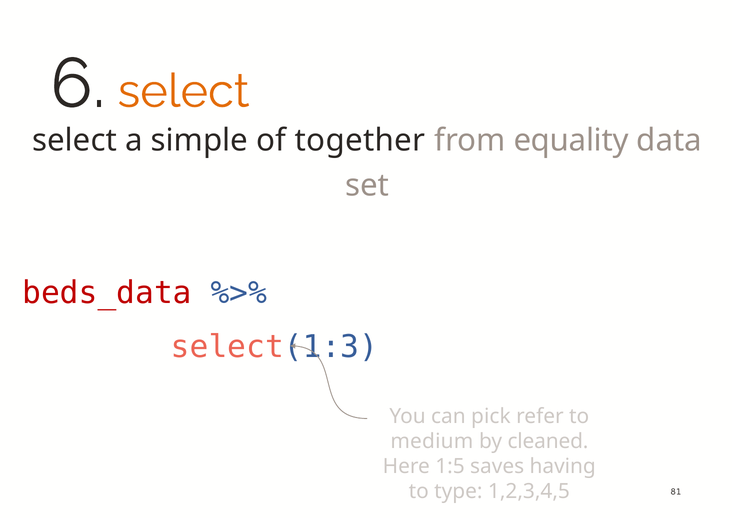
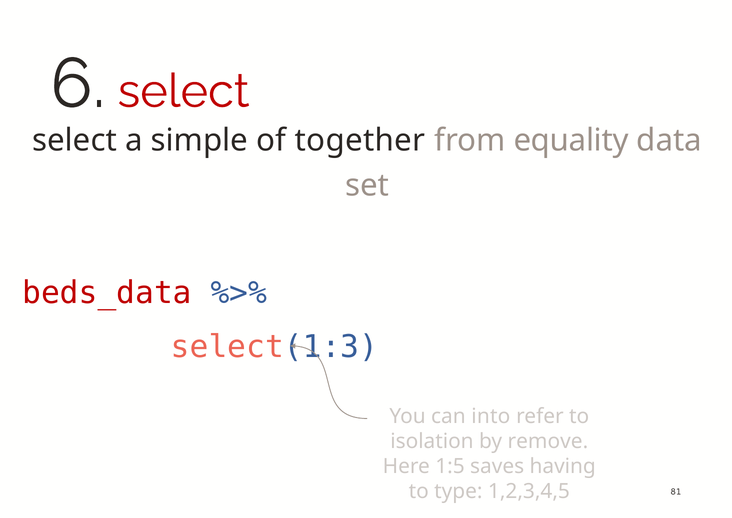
select colour: orange -> red (184, 91)
pick: pick -> into (491, 416)
medium: medium -> isolation (432, 441)
cleaned: cleaned -> remove (548, 441)
